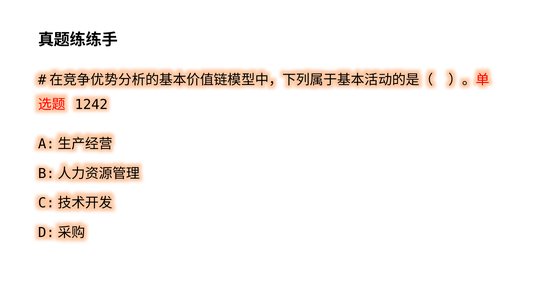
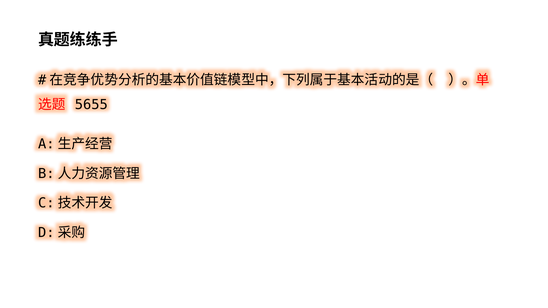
1242: 1242 -> 5655 (91, 105)
